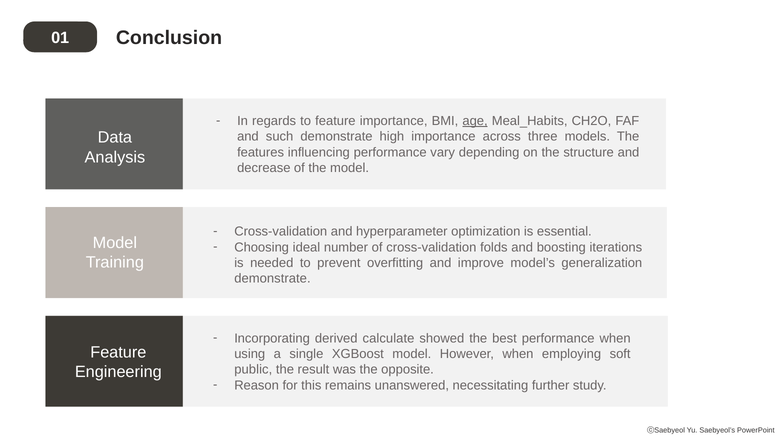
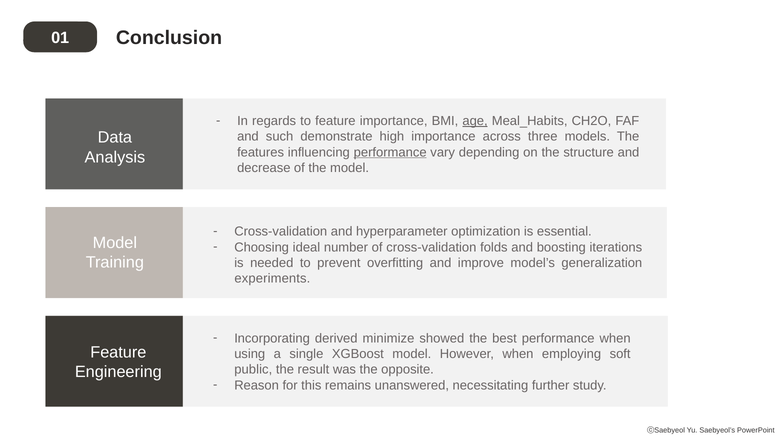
performance underline: none -> present (390, 152)
demonstrate: demonstrate -> experiments (272, 278)
calculate: calculate -> minimize (388, 338)
